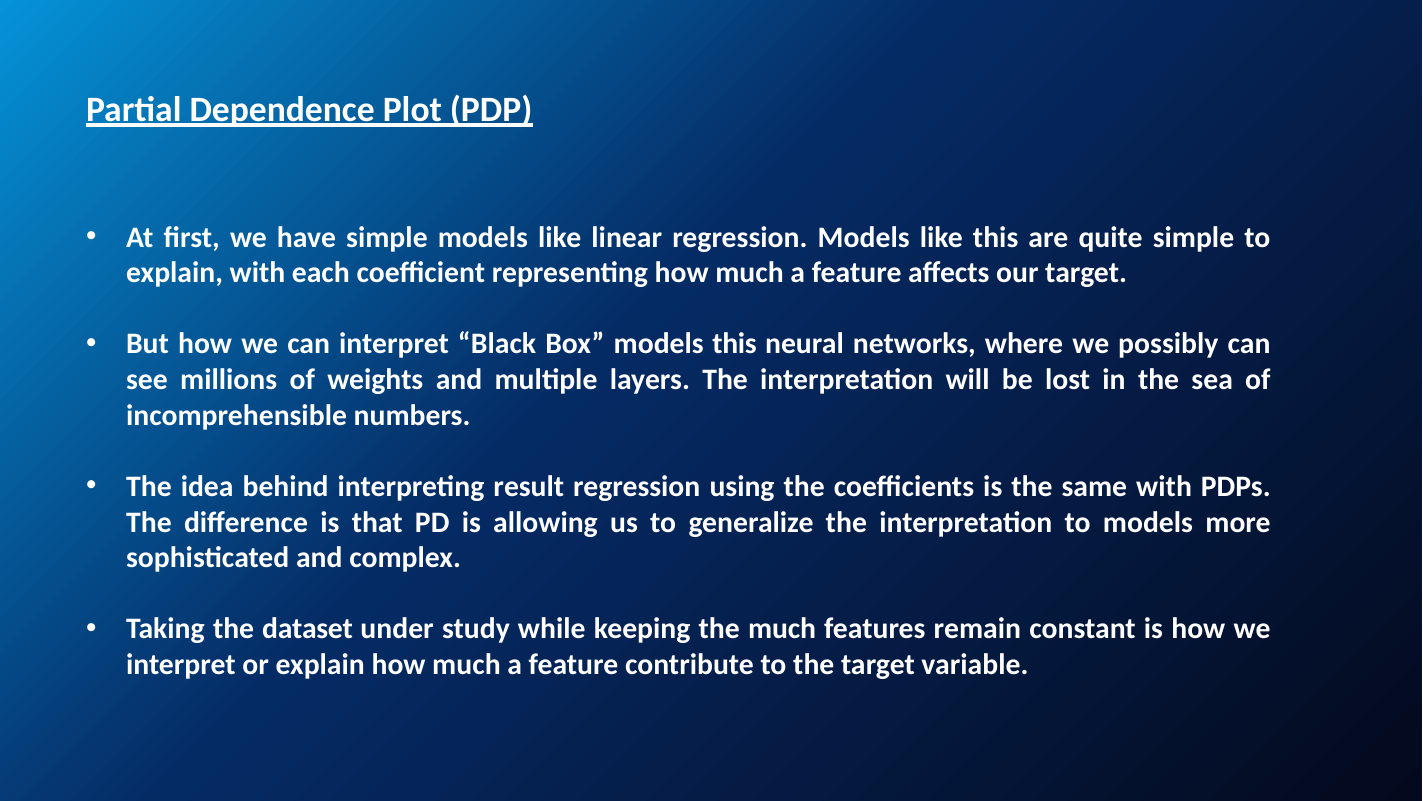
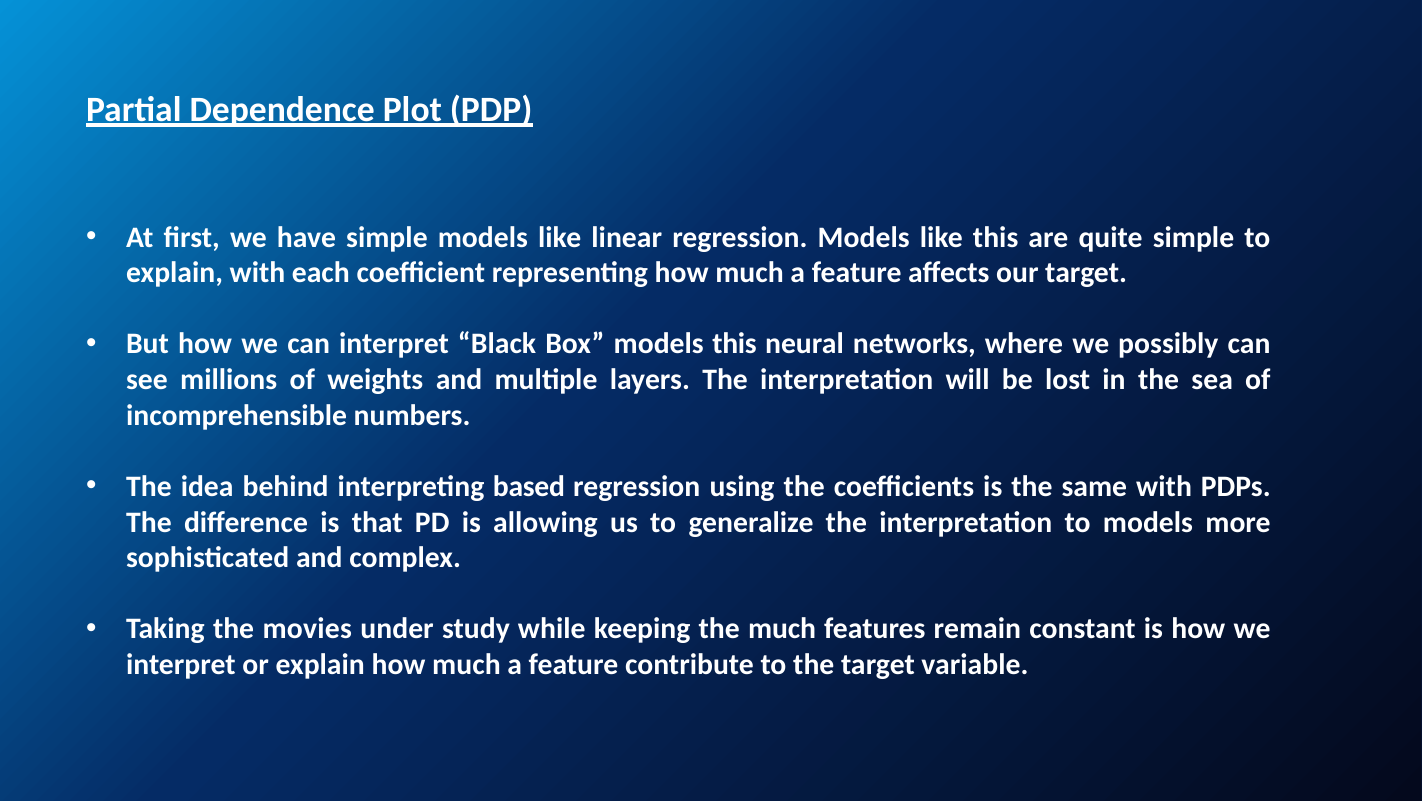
result: result -> based (529, 486)
dataset: dataset -> movies (307, 629)
